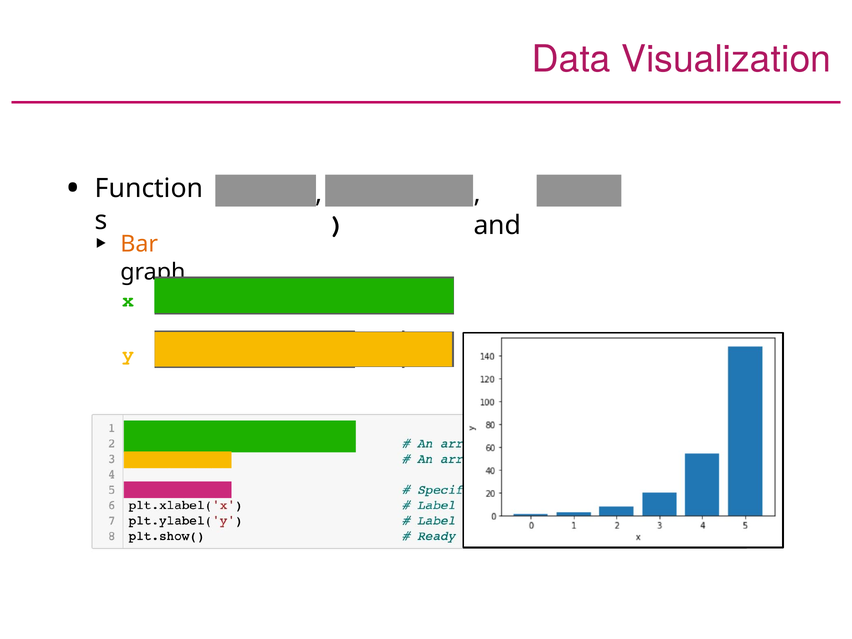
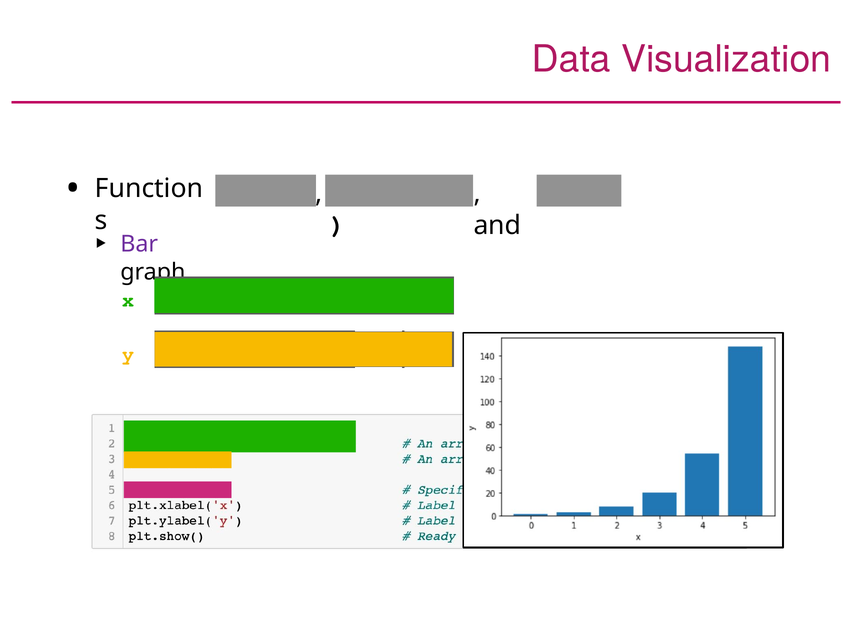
Bar colour: orange -> purple (139, 244)
